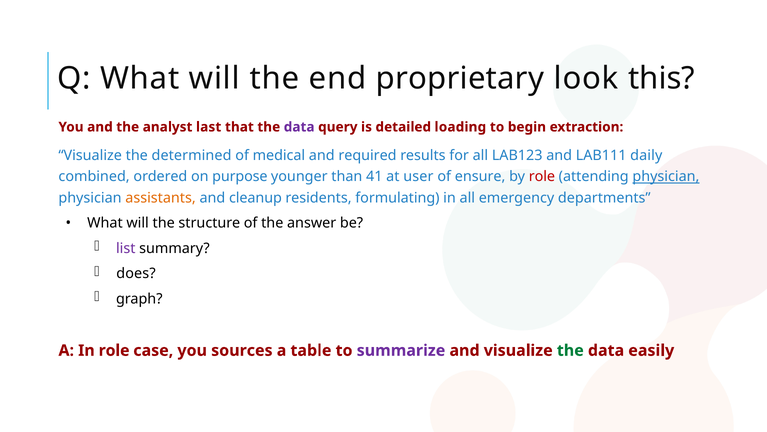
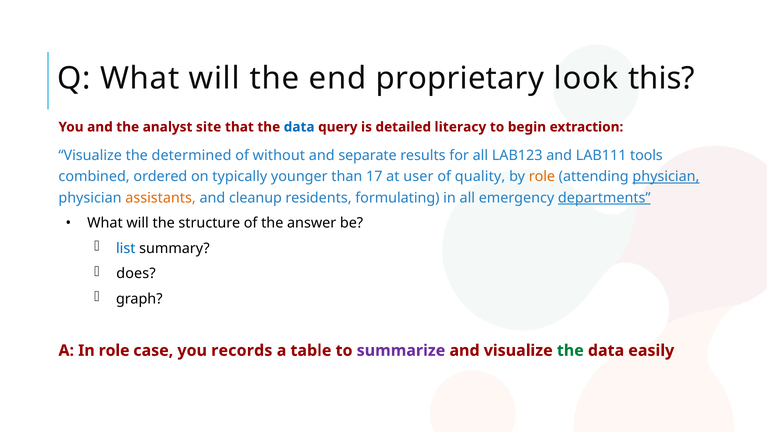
last: last -> site (209, 127)
data colour: purple -> blue (299, 127)
loading: loading -> literacy (460, 127)
medical: medical -> without (279, 155)
required: required -> separate (368, 155)
daily: daily -> tools (646, 155)
purpose: purpose -> typically (240, 176)
41: 41 -> 17 (374, 176)
ensure: ensure -> quality (480, 176)
role colour: red -> orange (542, 176)
departments underline: none -> present (604, 198)
list colour: purple -> blue (126, 248)
sources: sources -> records (242, 350)
